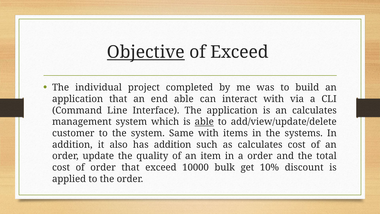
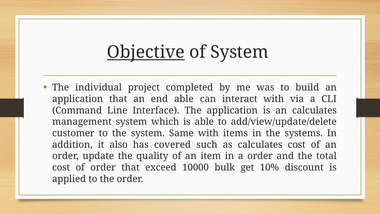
of Exceed: Exceed -> System (239, 52)
able underline: present -> none (204, 122)
has addition: addition -> covered (172, 144)
